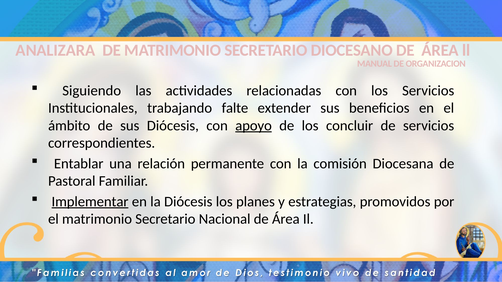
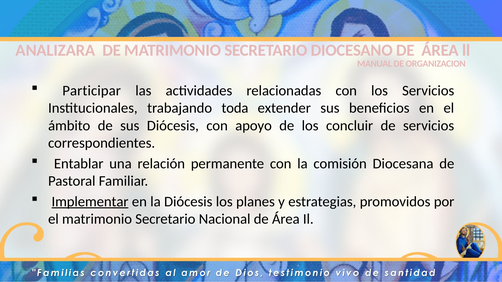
Siguiendo: Siguiendo -> Participar (92, 91)
falte: falte -> toda (235, 108)
apoyo underline: present -> none (254, 126)
